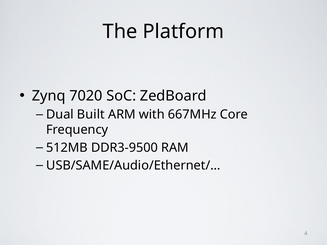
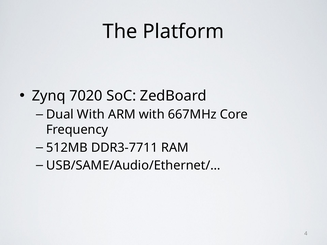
Dual Built: Built -> With (91, 115)
DDR3-9500: DDR3-9500 -> DDR3-7711 (124, 148)
